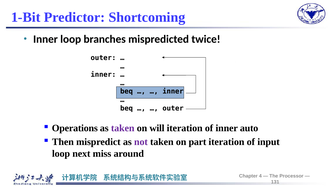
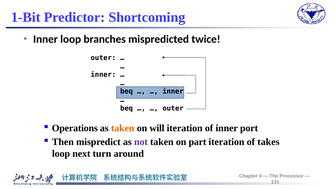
taken colour: purple -> orange (123, 128)
auto: auto -> port (249, 128)
input: input -> takes (268, 142)
miss: miss -> turn (102, 154)
